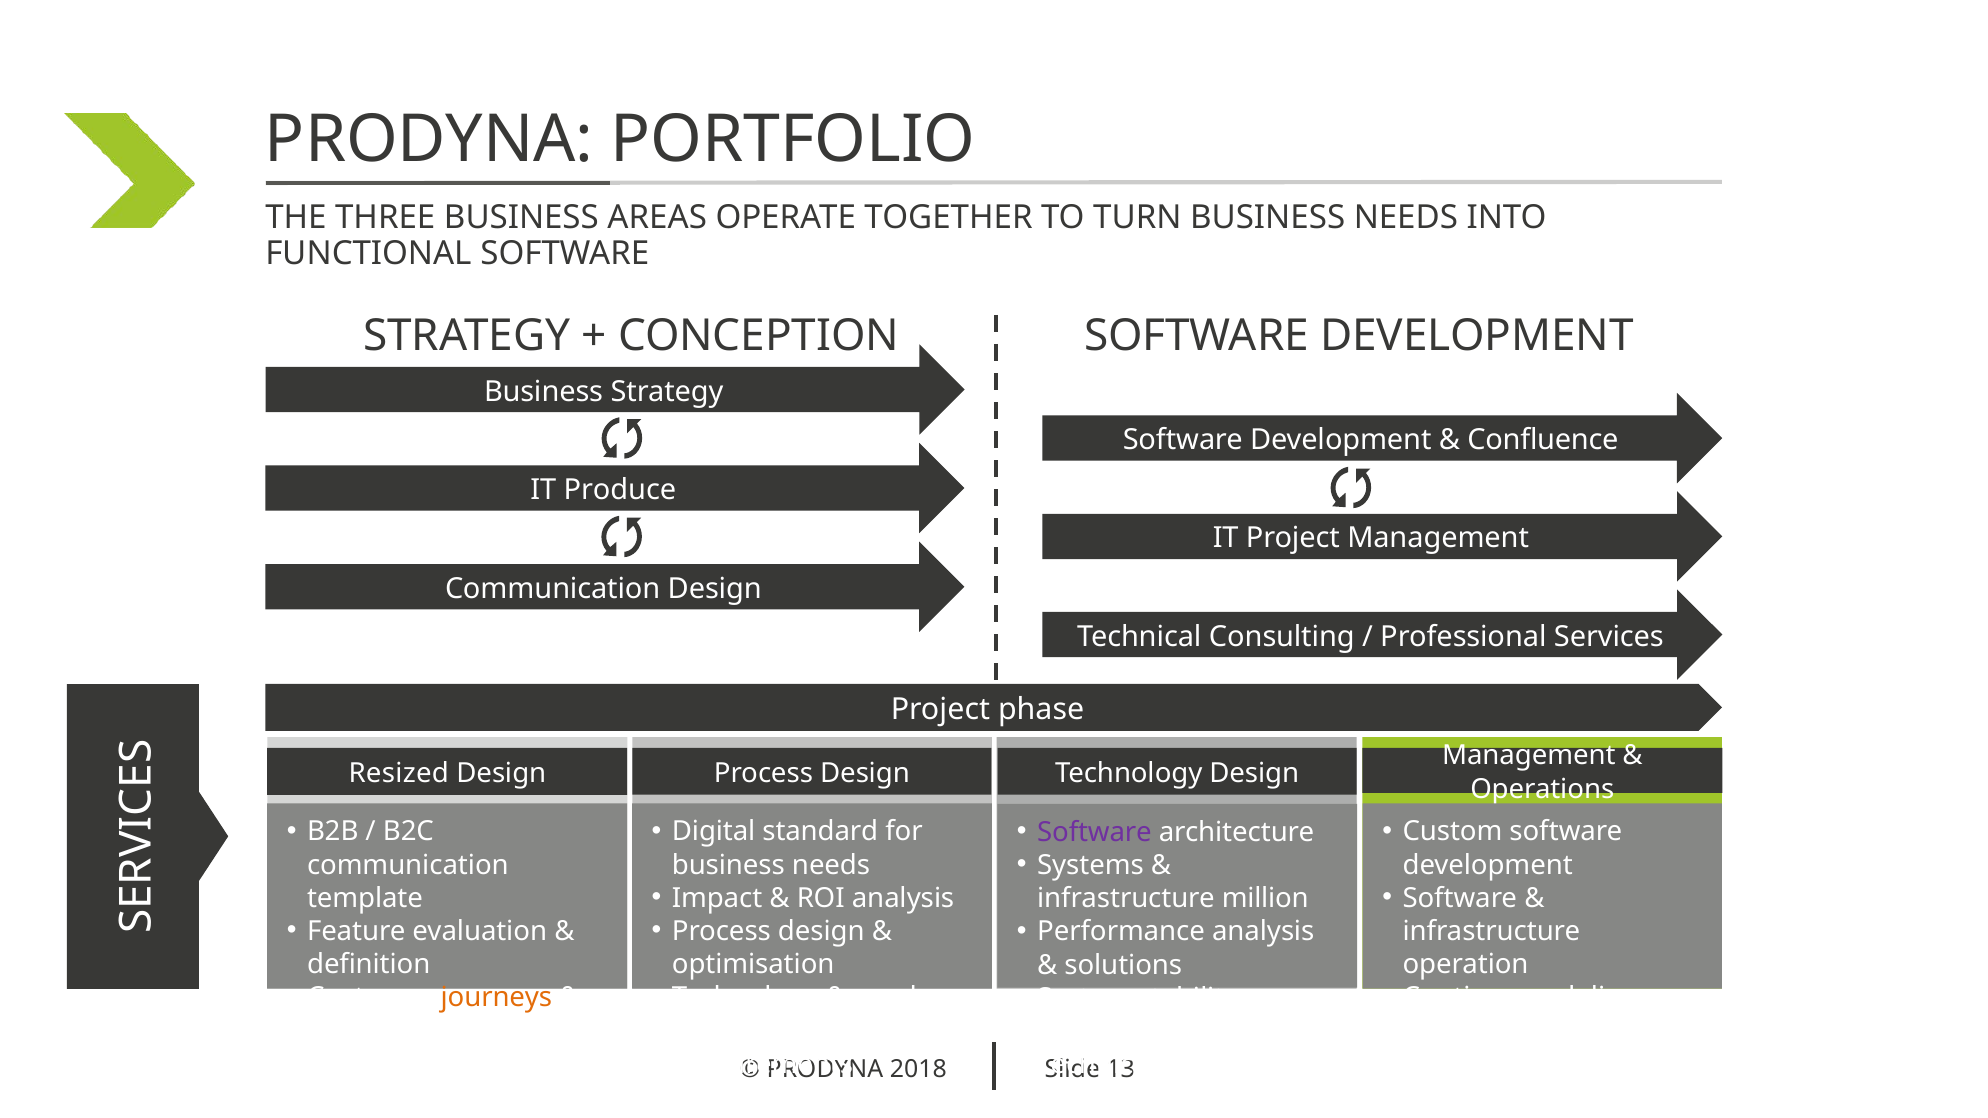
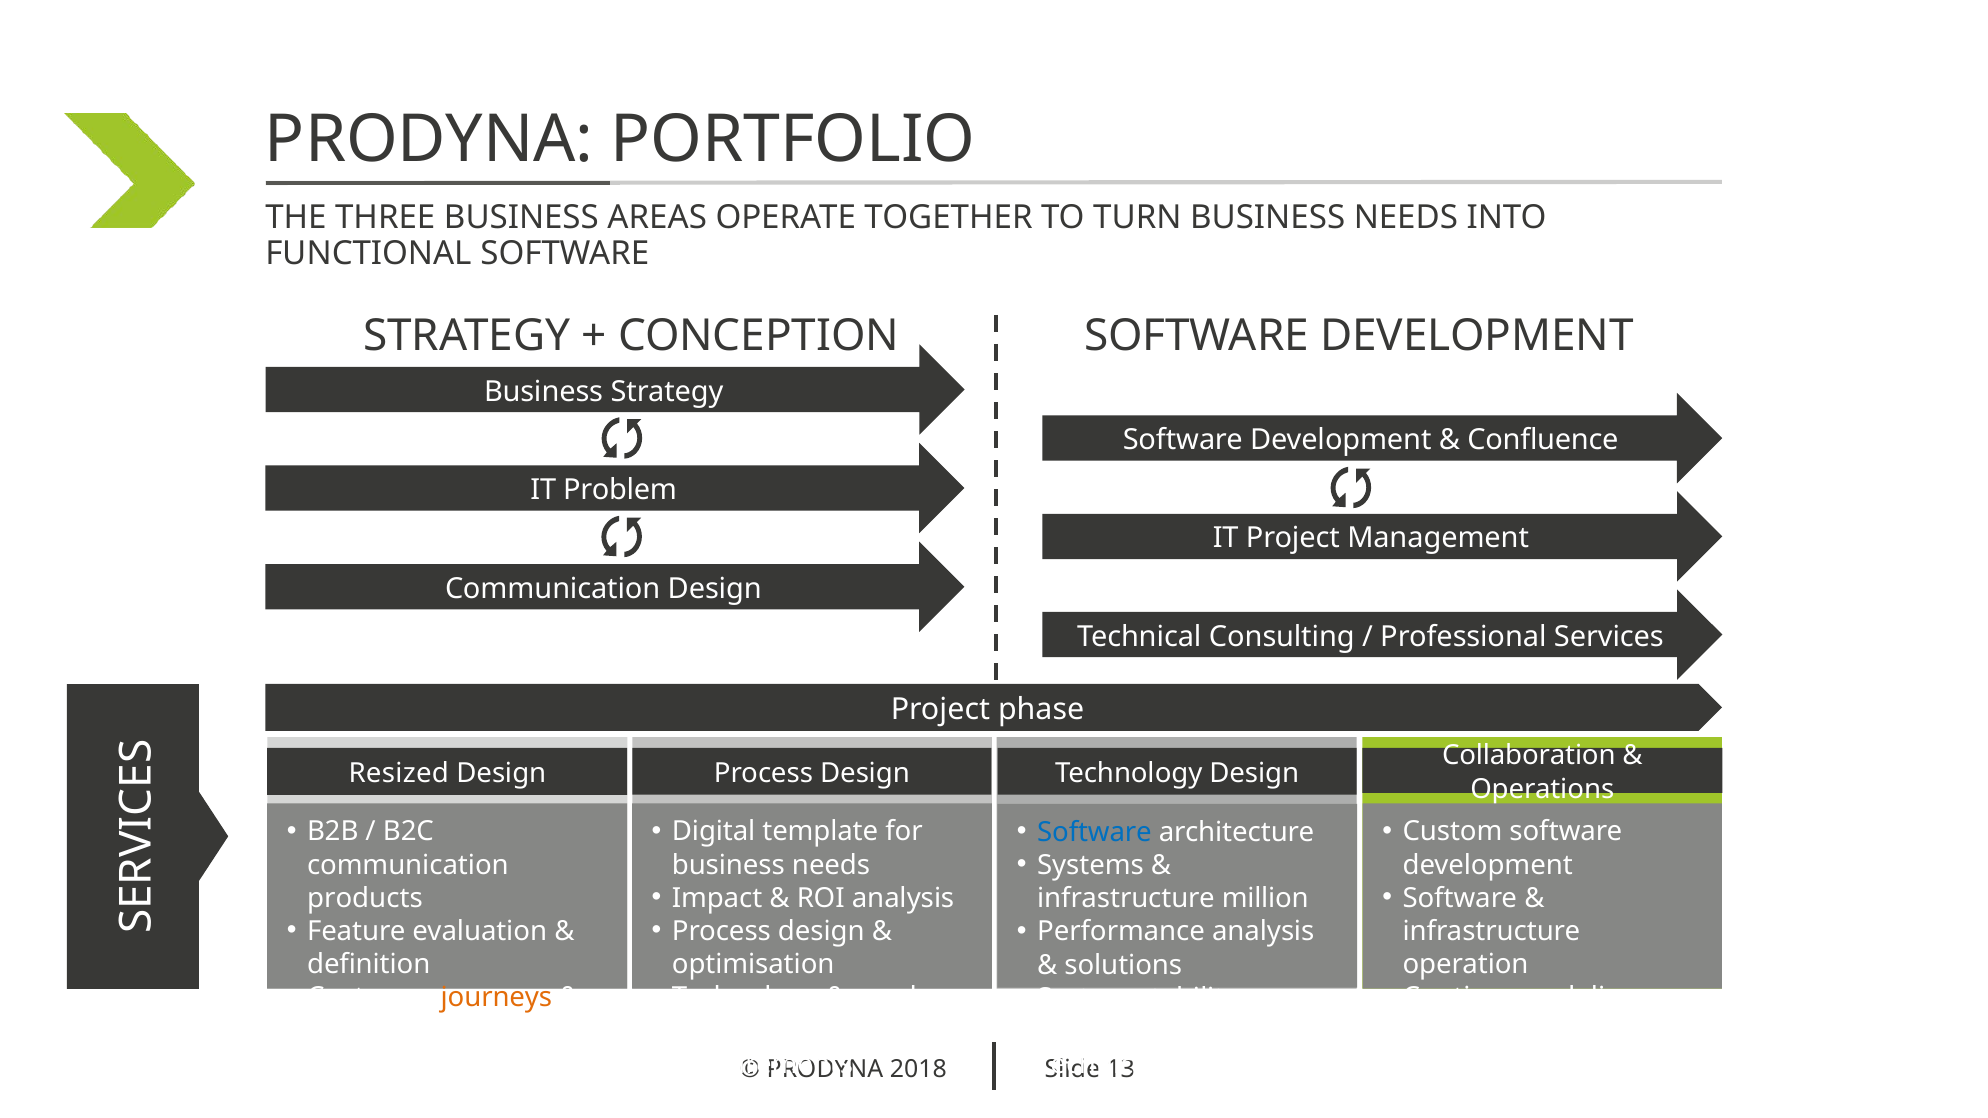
Produce: Produce -> Problem (620, 490)
Management: Management -> Collaboration (1529, 756)
standard: standard -> template (820, 832)
Software colour: purple -> blue (1094, 832)
template: template -> products (365, 898)
